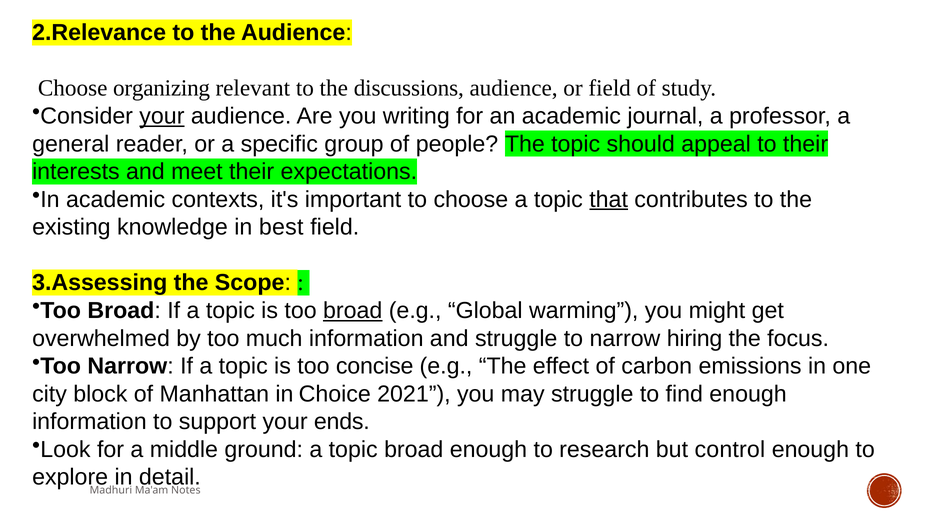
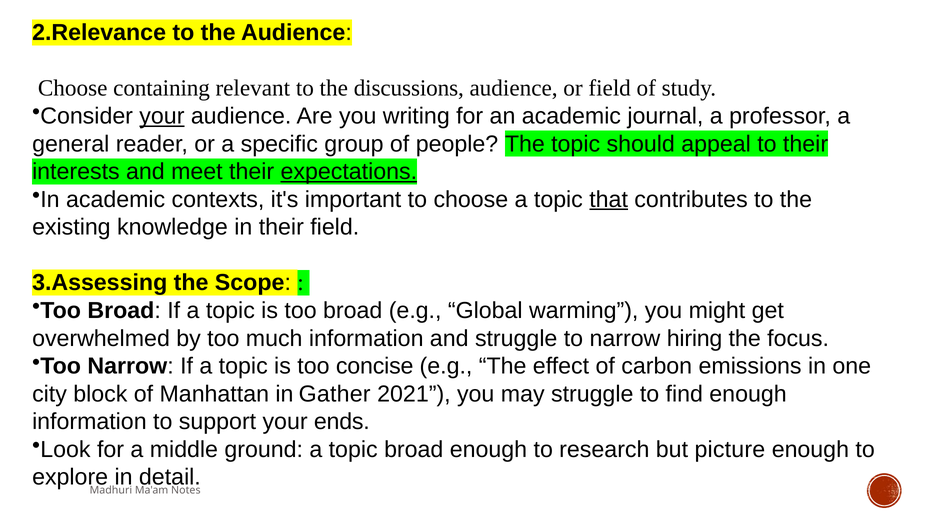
organizing: organizing -> containing (162, 88)
expectations underline: none -> present (349, 172)
in best: best -> their (281, 227)
broad underline: present -> none (353, 311)
Choice: Choice -> Gather (335, 394)
control: control -> picture (730, 450)
